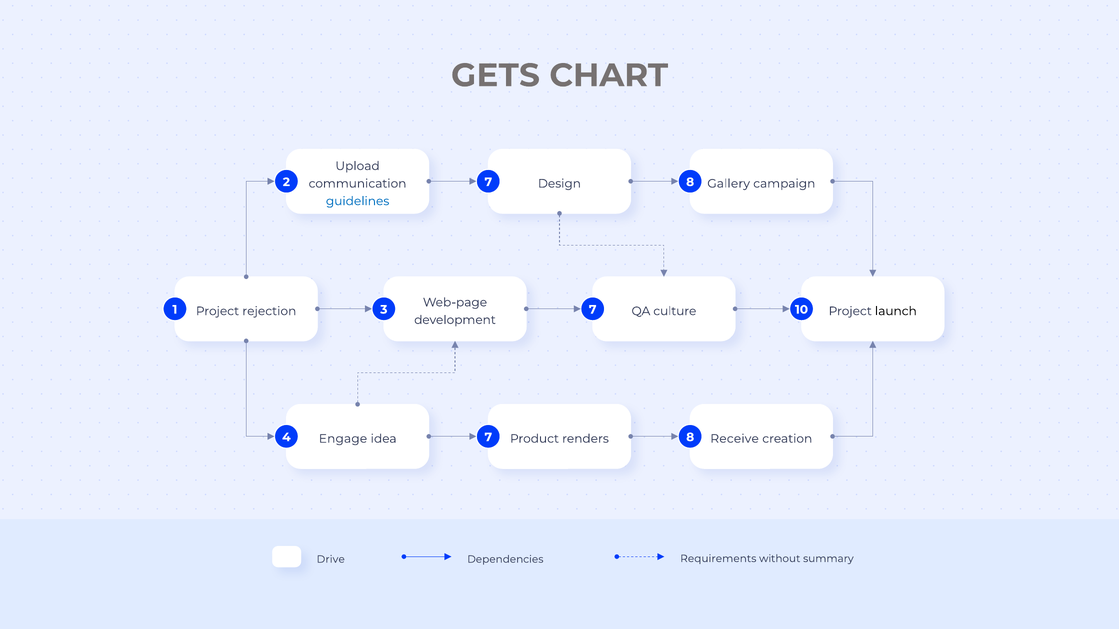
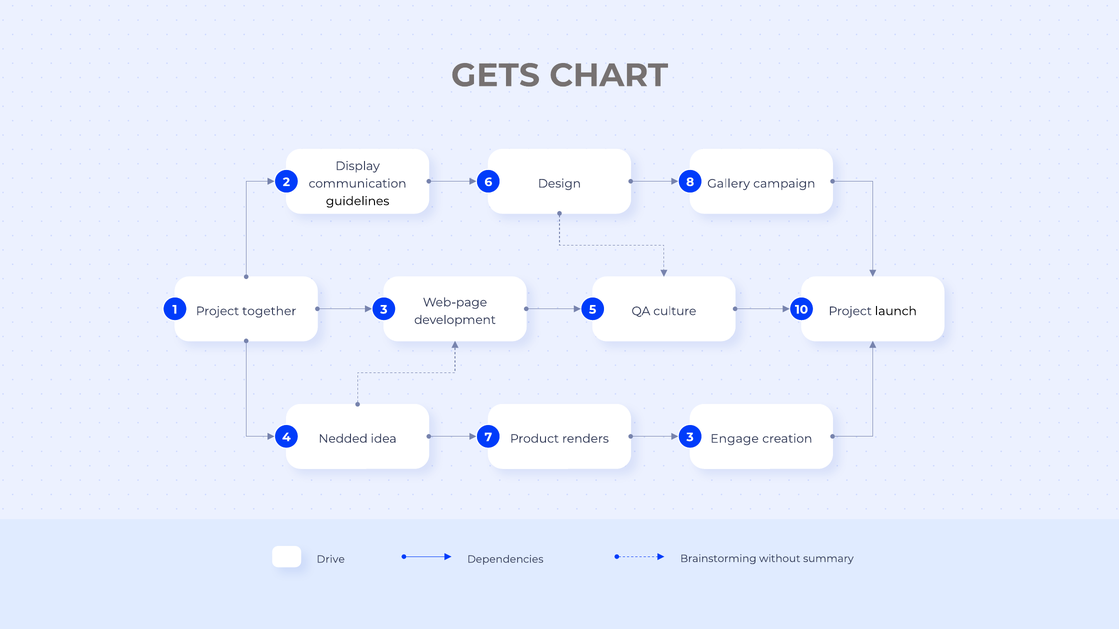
Upload: Upload -> Display (358, 166)
2 7: 7 -> 6 (488, 182)
guidelines colour: blue -> black (358, 201)
3 7: 7 -> 5 (593, 310)
rejection: rejection -> together (269, 311)
4 7 8: 8 -> 3 (690, 437)
Engage: Engage -> Nedded (343, 439)
Receive: Receive -> Engage (735, 439)
Requirements: Requirements -> Brainstorming (718, 559)
